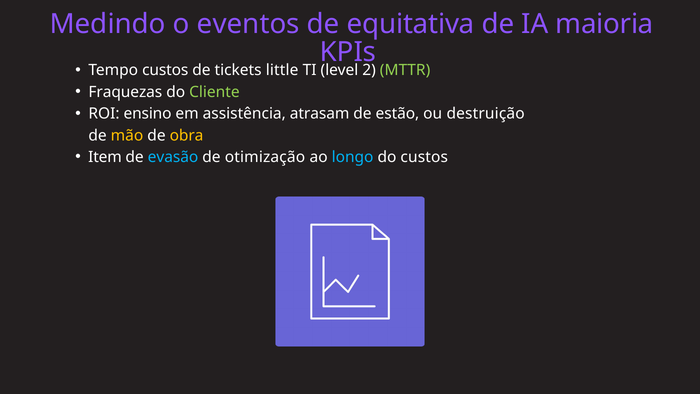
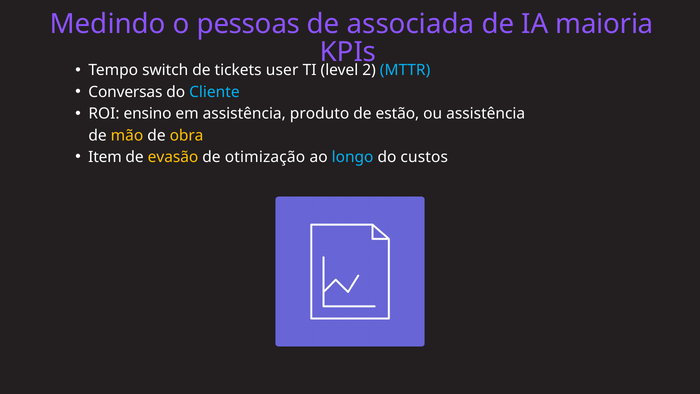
eventos: eventos -> pessoas (248, 24)
equitativa: equitativa -> associada (411, 24)
Tempo custos: custos -> switch (165, 70)
little: little -> user (282, 70)
MTTR colour: light green -> light blue (405, 70)
Fraquezas: Fraquezas -> Conversas (125, 92)
Cliente colour: light green -> light blue (214, 92)
atrasam: atrasam -> produto (320, 114)
ou destruição: destruição -> assistência (486, 114)
evasão colour: light blue -> yellow (173, 157)
